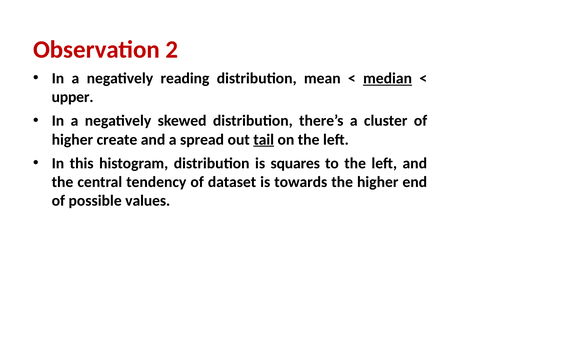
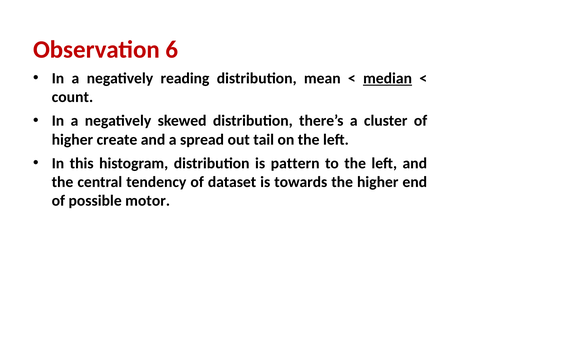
2: 2 -> 6 (172, 50)
upper: upper -> count (72, 97)
tail underline: present -> none (264, 140)
squares: squares -> pattern (295, 163)
values: values -> motor (148, 201)
